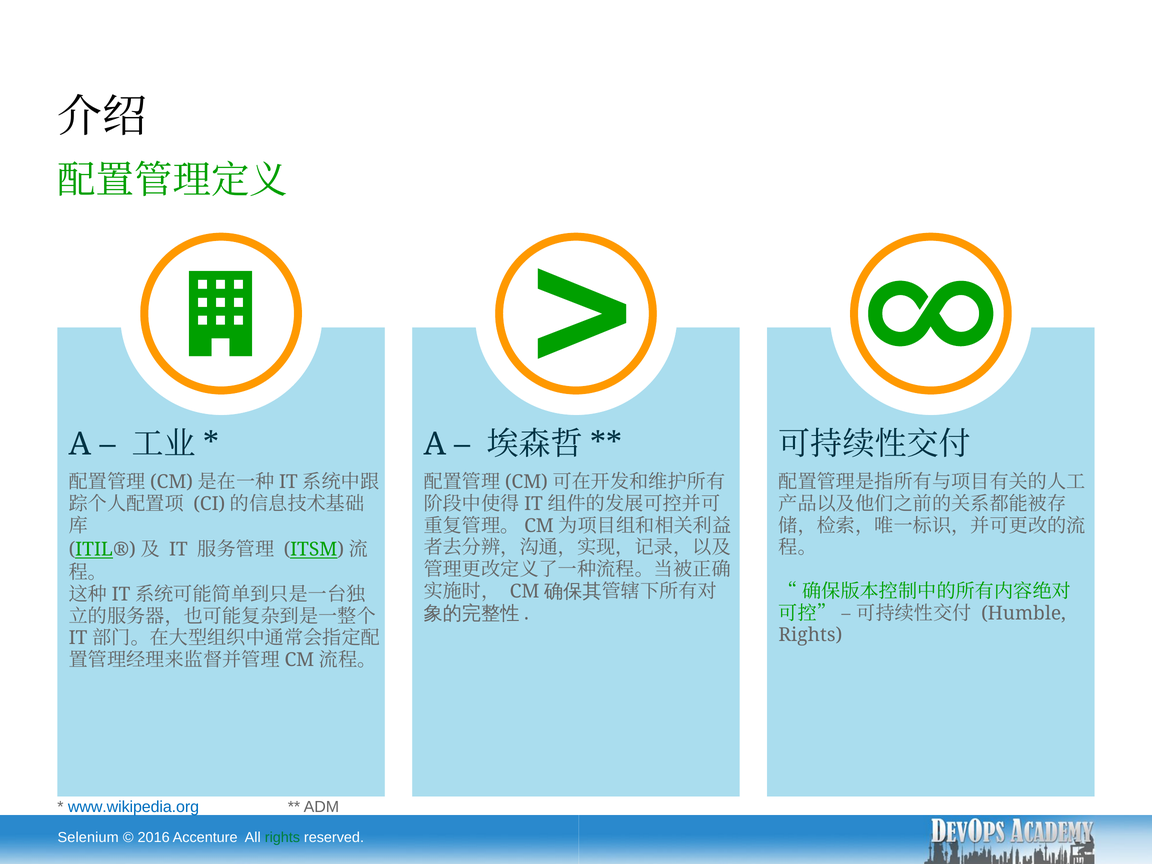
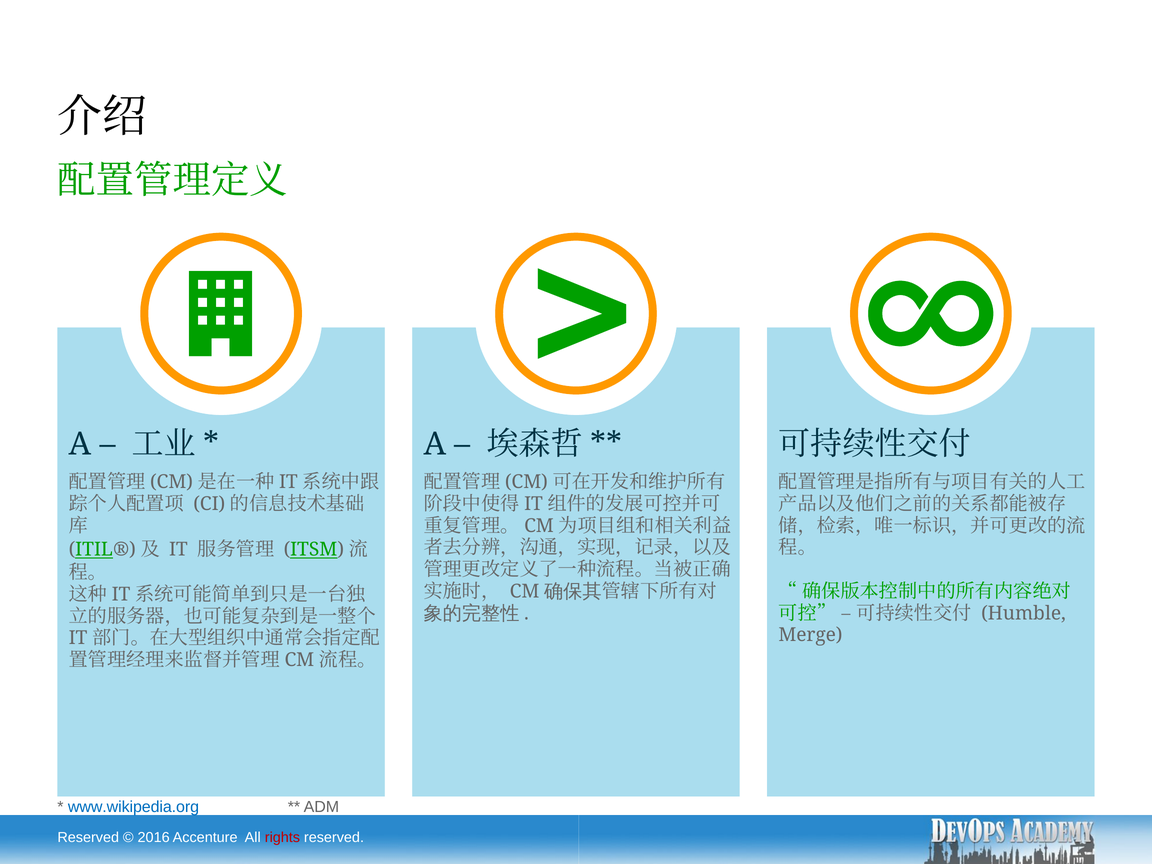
Rights: Rights -> Merge (810, 635)
Selenium: Selenium -> Reserved (88, 837)
rights colour: green -> red (282, 837)
